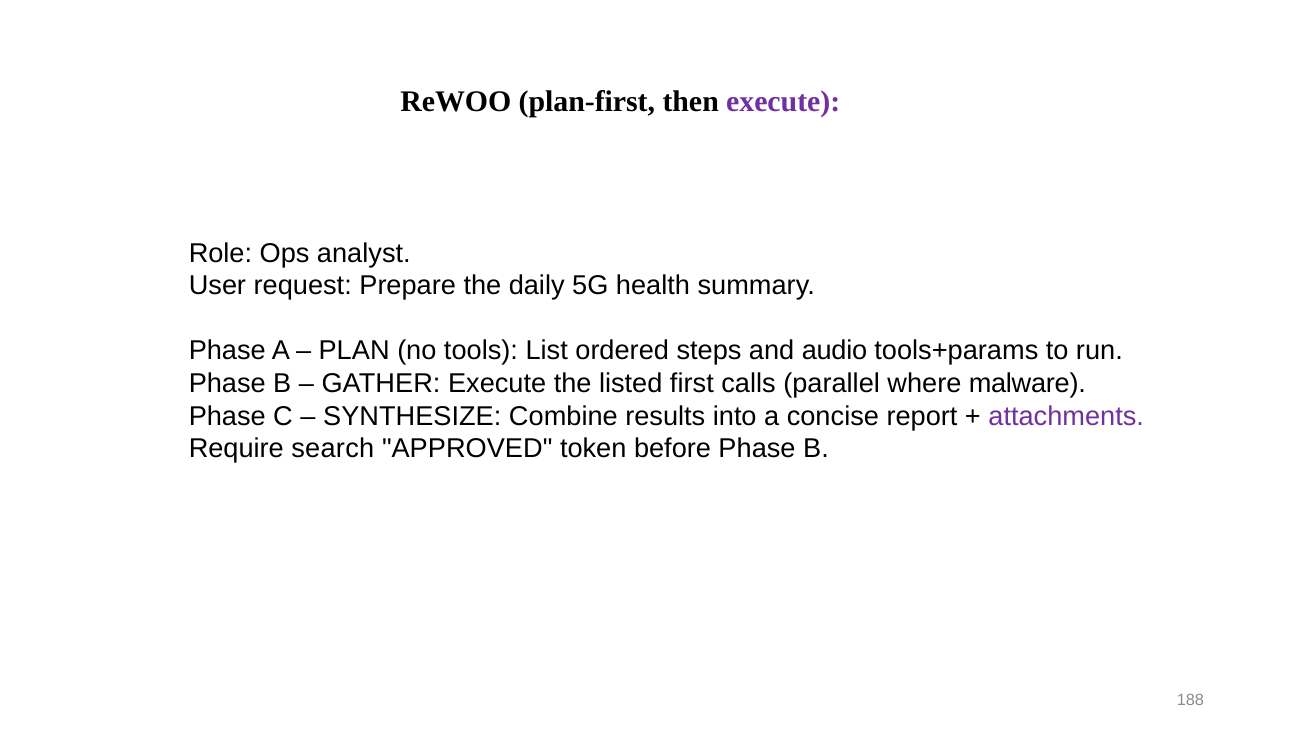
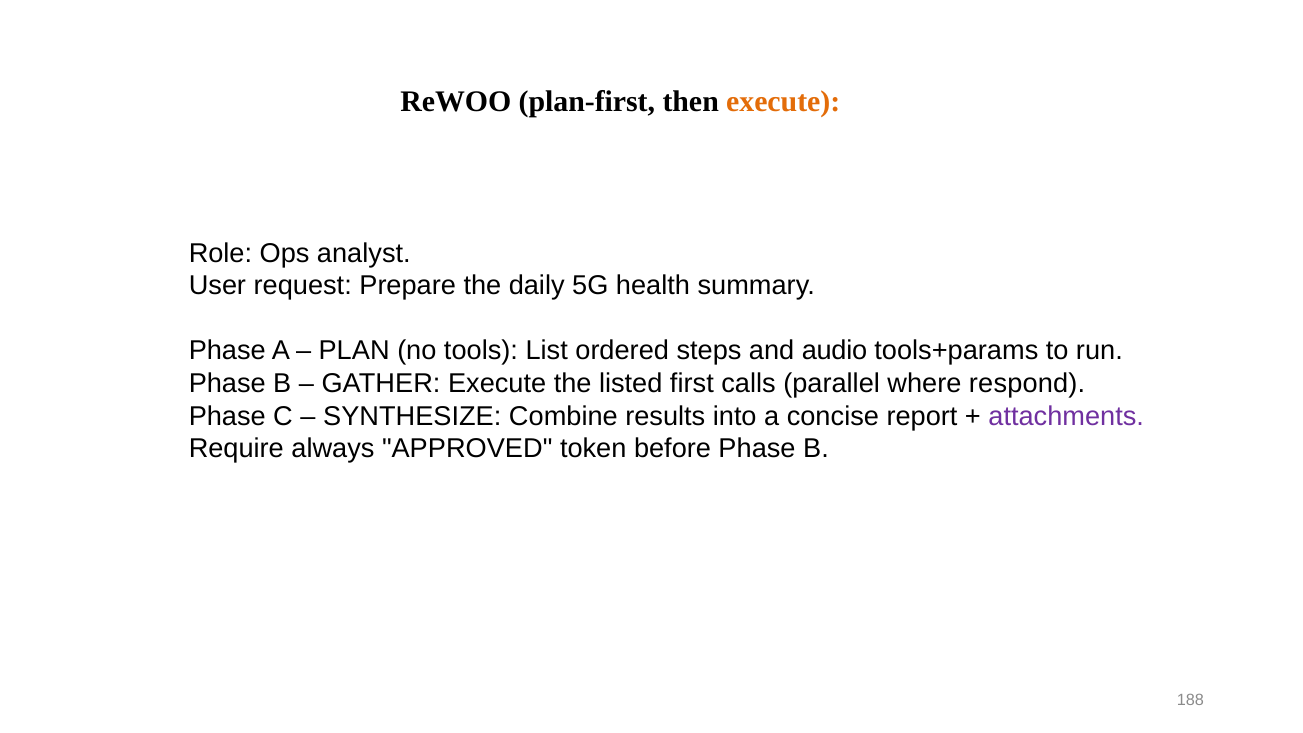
execute colour: purple -> orange (783, 101)
malware: malware -> respond (1027, 384)
search: search -> always (333, 449)
